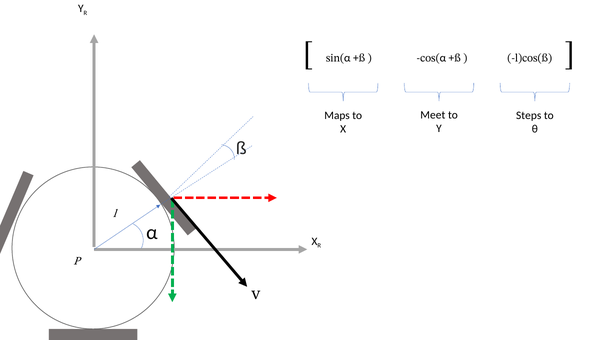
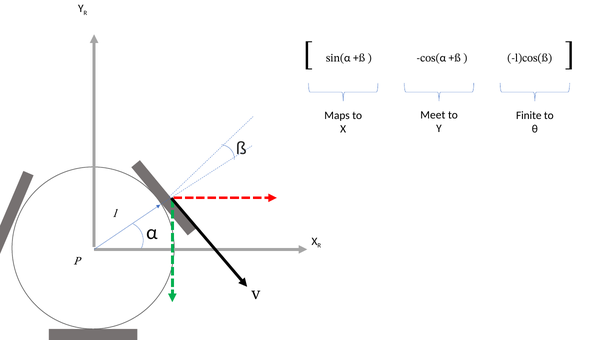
Steps: Steps -> Finite (529, 116)
